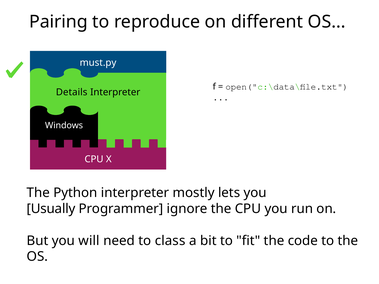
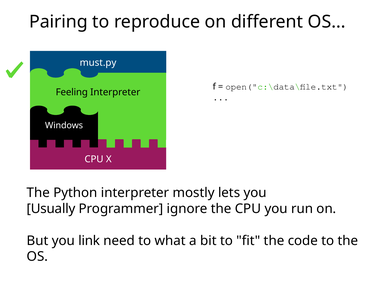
Details: Details -> Feeling (72, 92)
will: will -> link (89, 241)
class: class -> what (170, 241)
